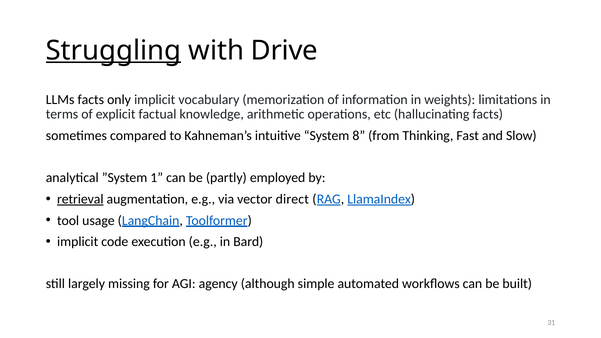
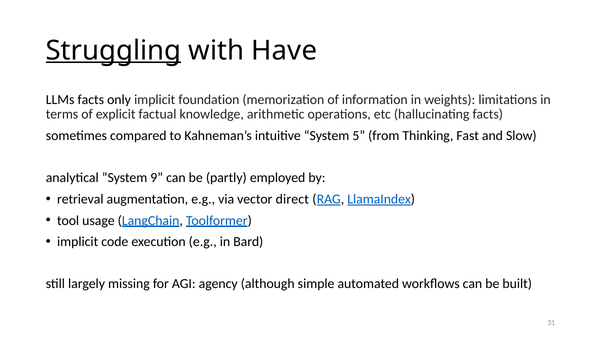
Drive: Drive -> Have (284, 50)
vocabulary: vocabulary -> foundation (209, 100)
8: 8 -> 5 (359, 136)
1: 1 -> 9 (157, 178)
retrieval underline: present -> none (80, 199)
